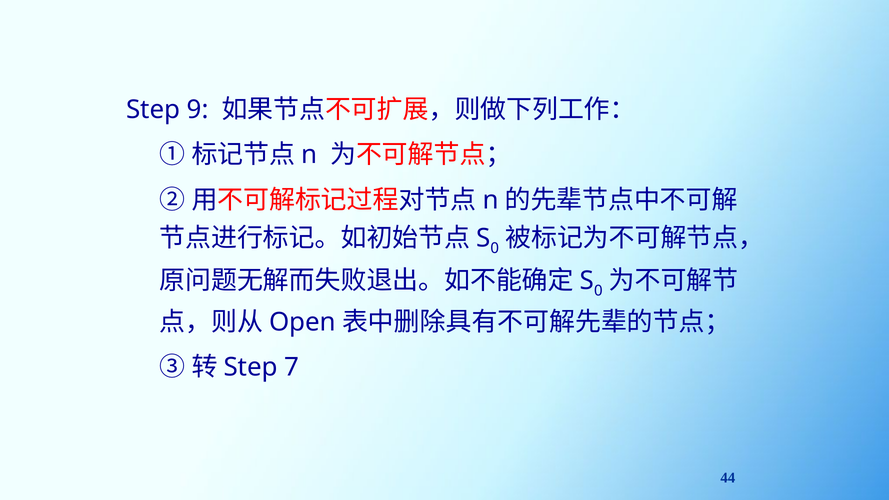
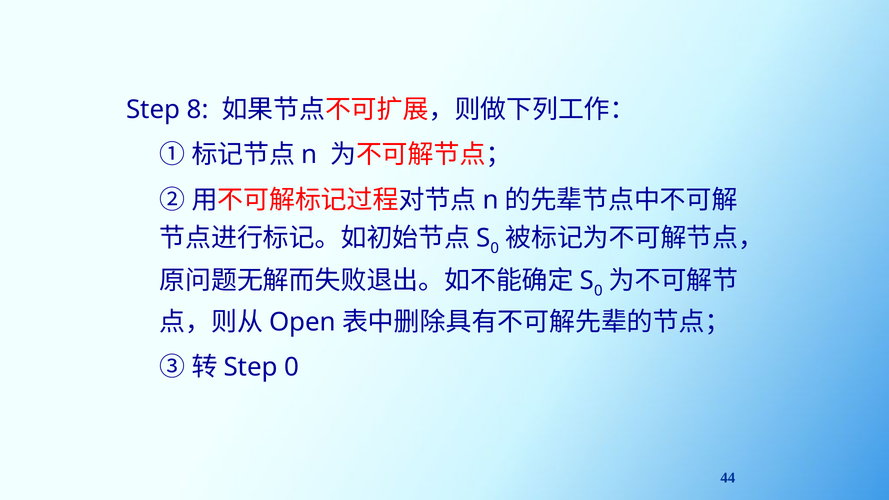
9: 9 -> 8 (198, 110)
Step 7: 7 -> 0 (292, 367)
